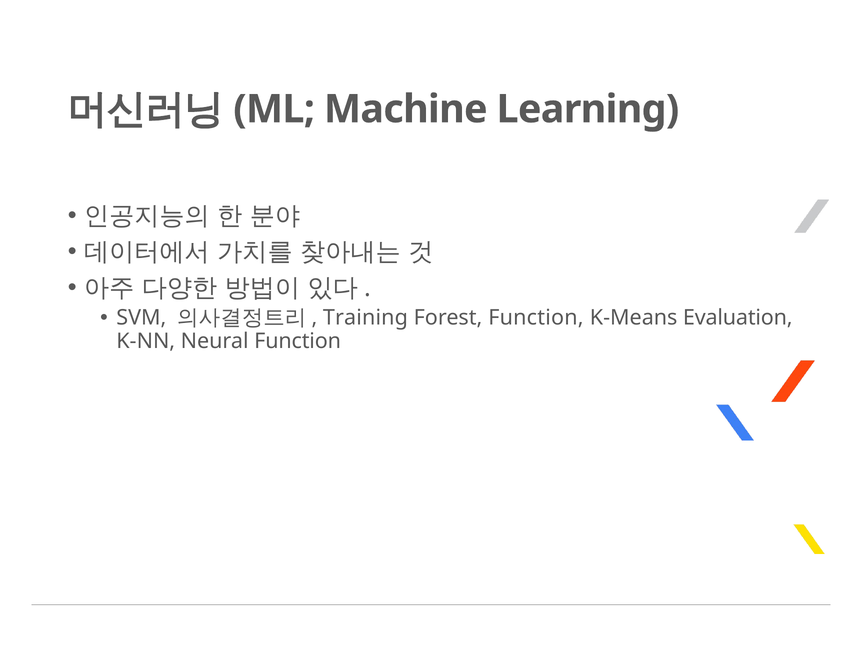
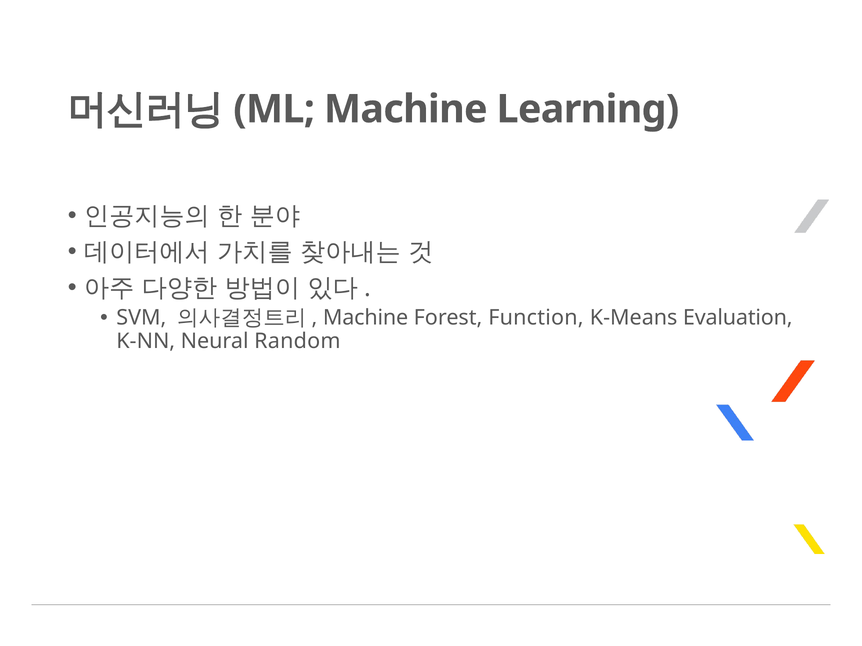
Training: Training -> Machine (366, 318)
Neural Function: Function -> Random (297, 341)
